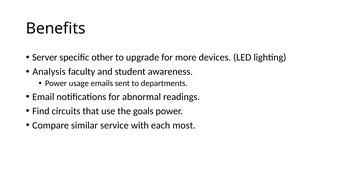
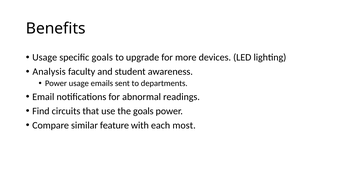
Server: Server -> Usage (45, 57)
specific other: other -> goals (102, 57)
service: service -> feature (114, 125)
